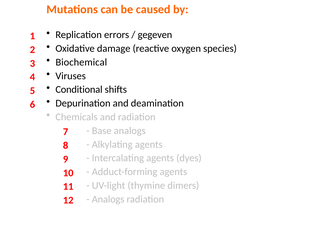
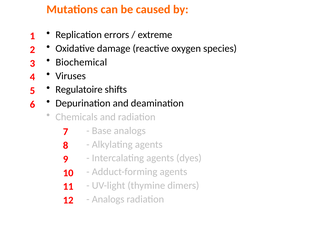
gegeven: gegeven -> extreme (155, 35)
Conditional: Conditional -> Regulatoire (79, 90)
